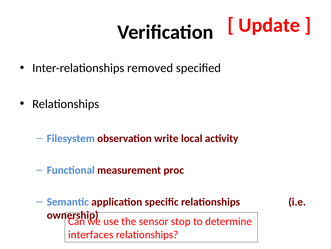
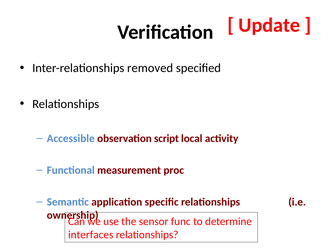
Filesystem: Filesystem -> Accessible (71, 138)
write: write -> script (166, 138)
stop: stop -> func (181, 221)
